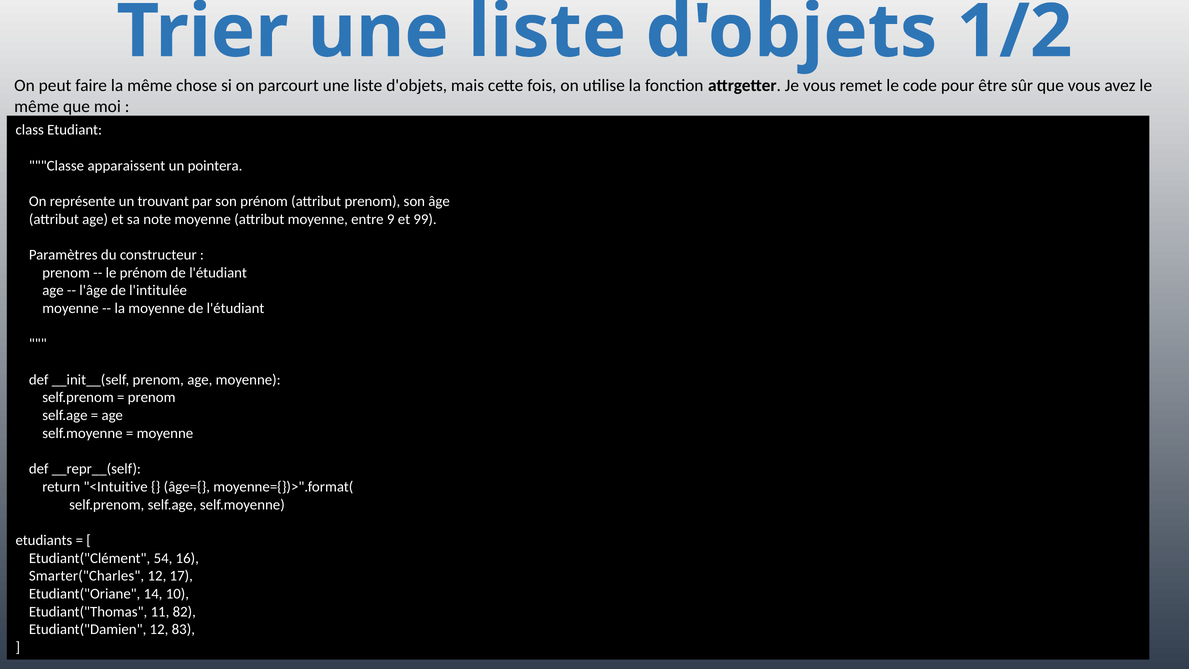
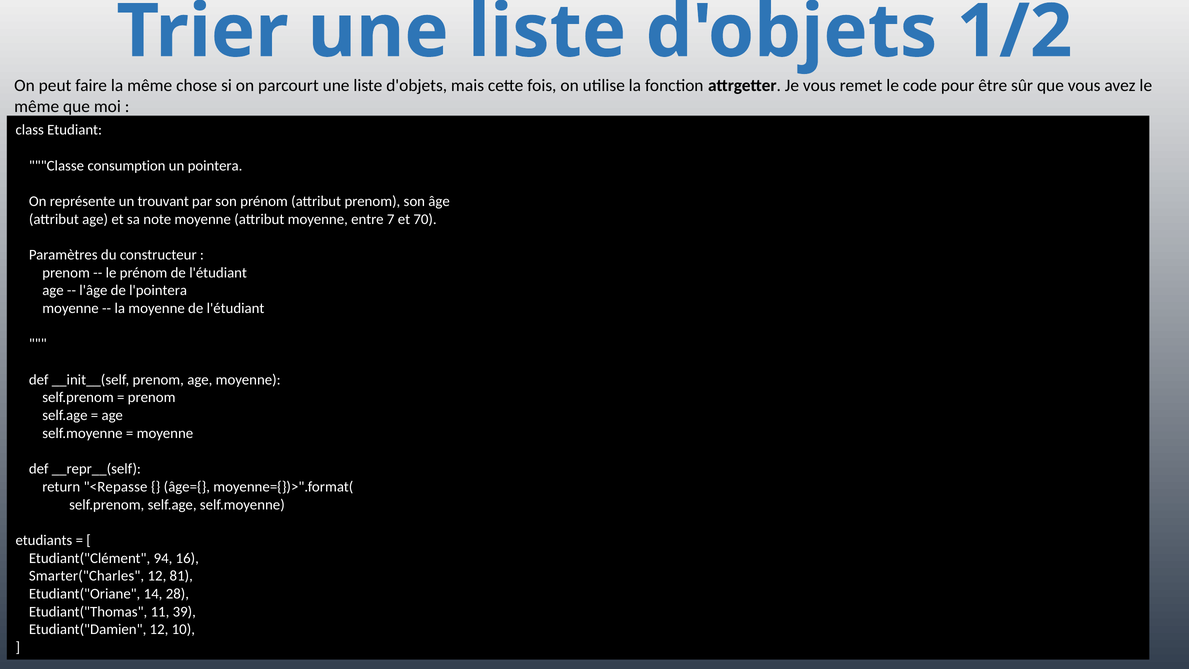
apparaissent: apparaissent -> consumption (126, 166)
9: 9 -> 7 (391, 219)
99: 99 -> 70 (425, 219)
l'intitulée: l'intitulée -> l'pointera (158, 290)
<Intuitive: <Intuitive -> <Repasse (116, 487)
54: 54 -> 94 (163, 558)
17: 17 -> 81 (181, 576)
10: 10 -> 28 (177, 594)
82: 82 -> 39 (184, 611)
83: 83 -> 10 (183, 629)
